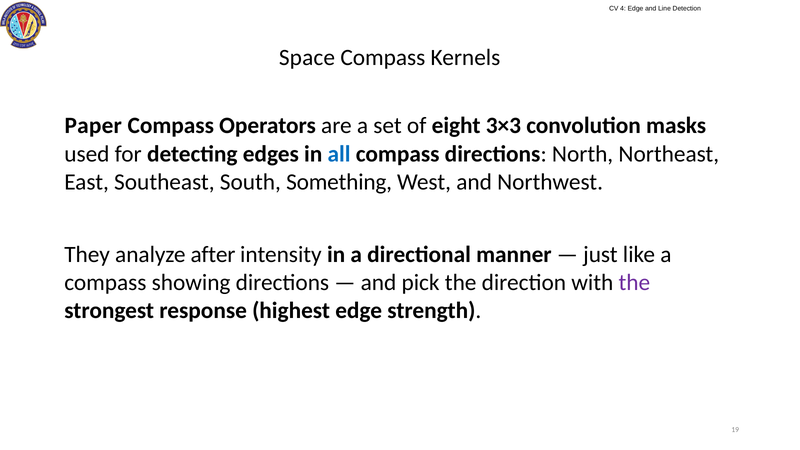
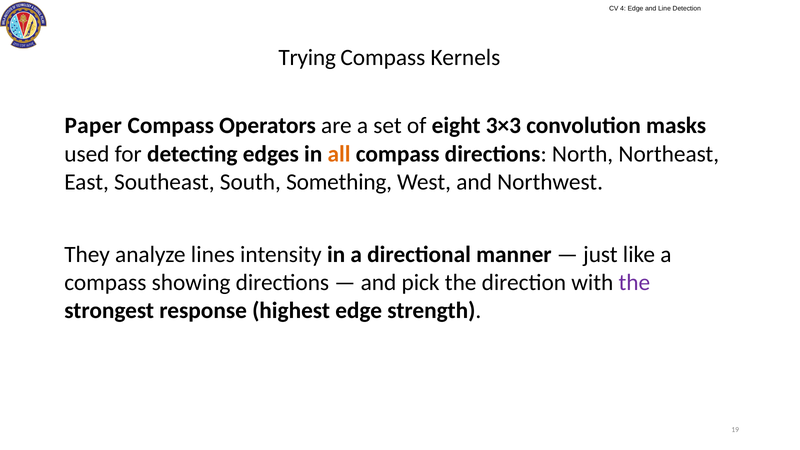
Space: Space -> Trying (307, 58)
all colour: blue -> orange (339, 154)
after: after -> lines (213, 255)
